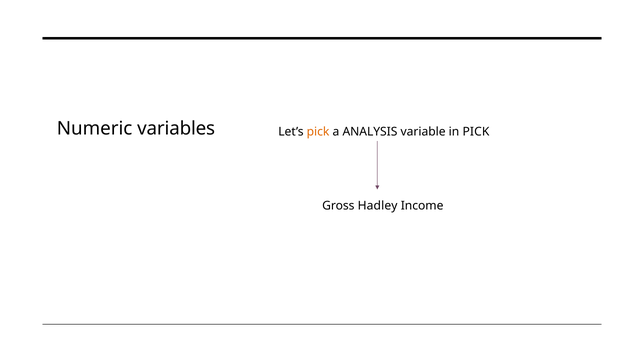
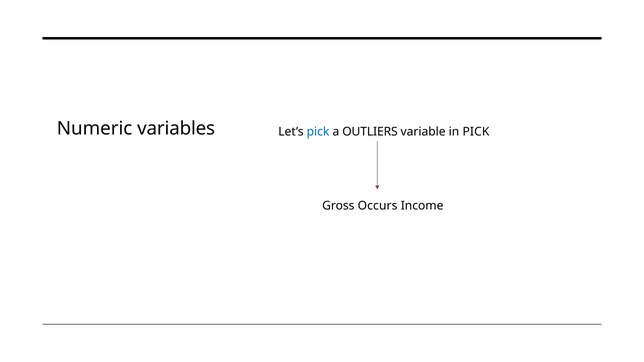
pick colour: orange -> blue (318, 132)
ANALYSIS: ANALYSIS -> OUTLIERS (370, 132)
Hadley: Hadley -> Occurs (378, 206)
